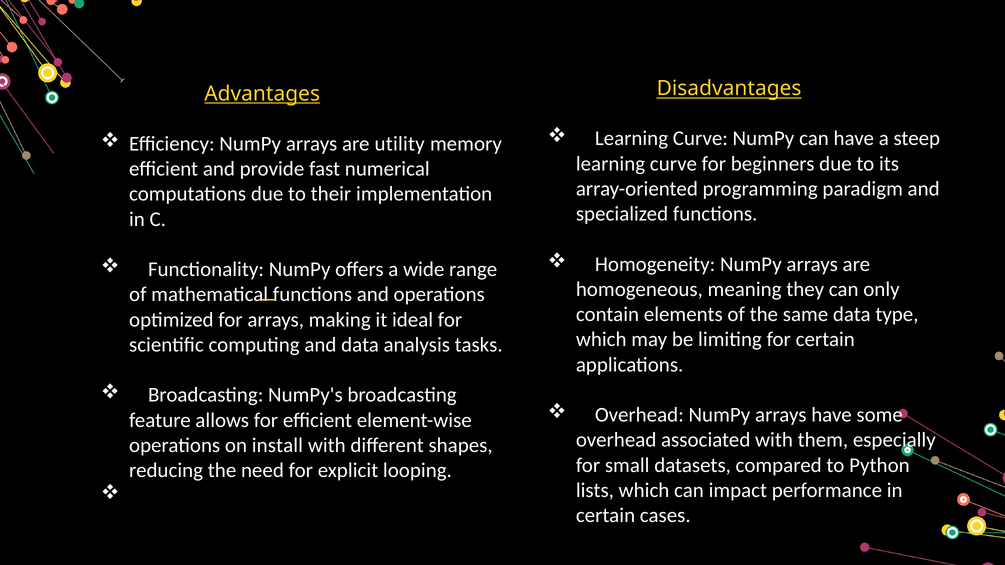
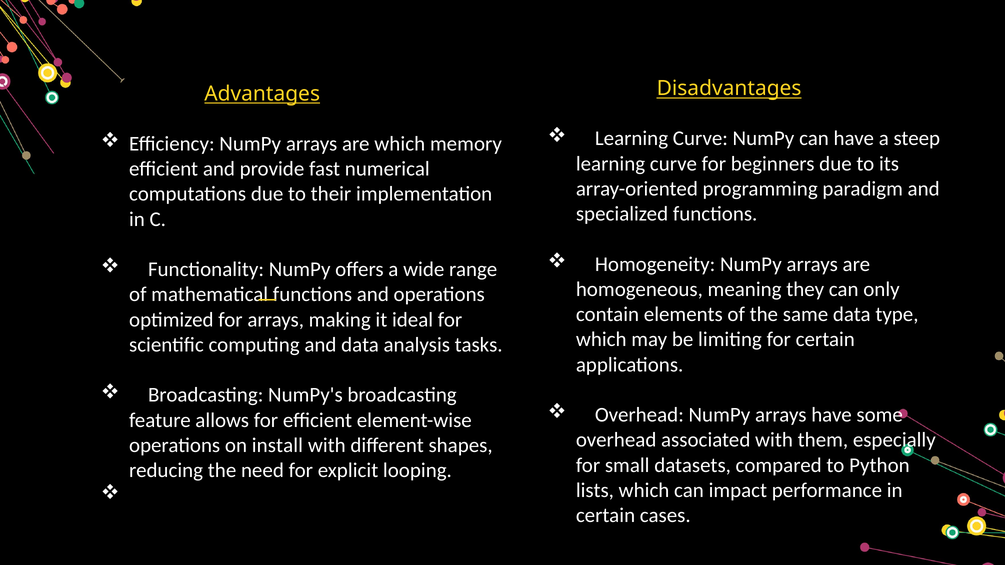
are utility: utility -> which (400, 144)
